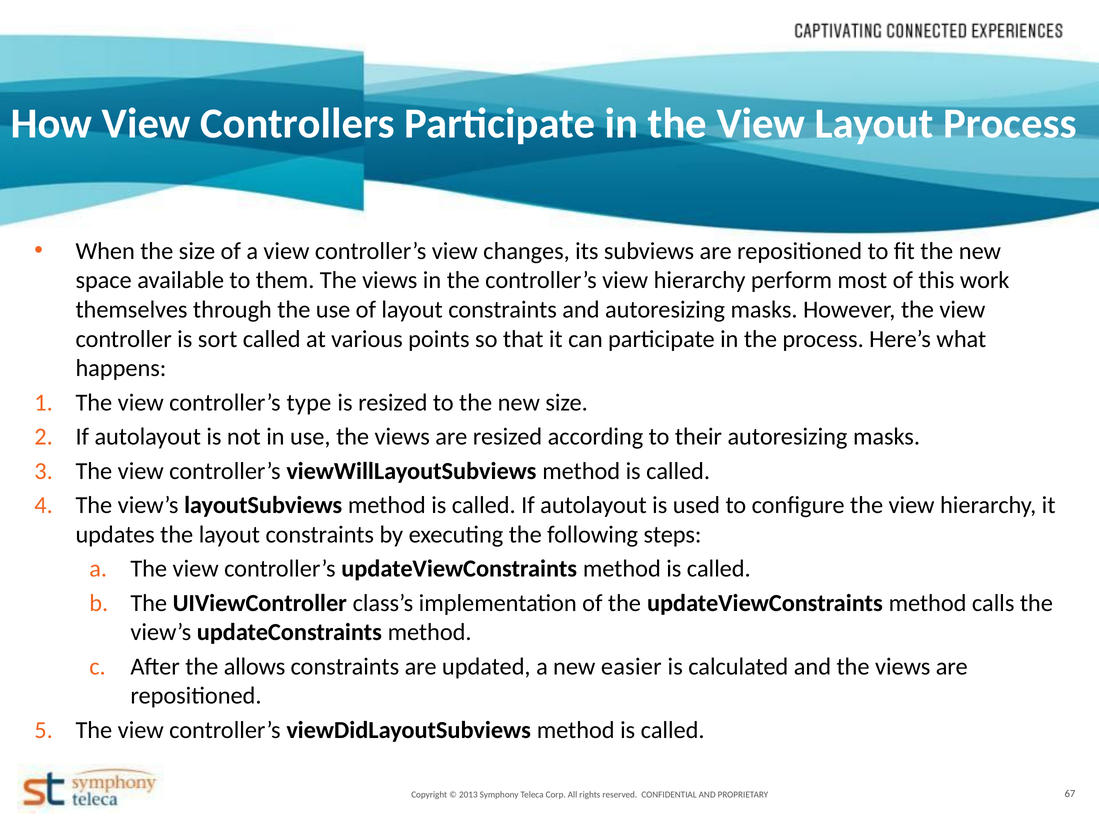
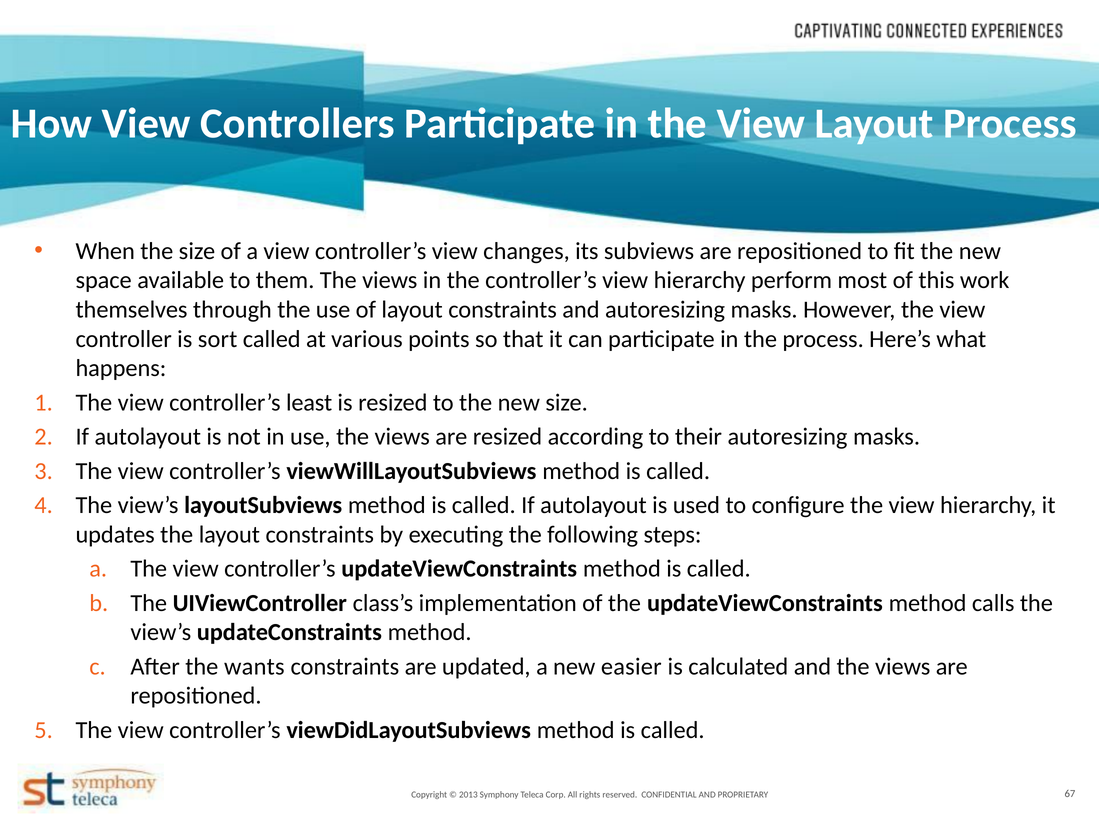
type: type -> least (309, 402)
allows: allows -> wants (254, 666)
